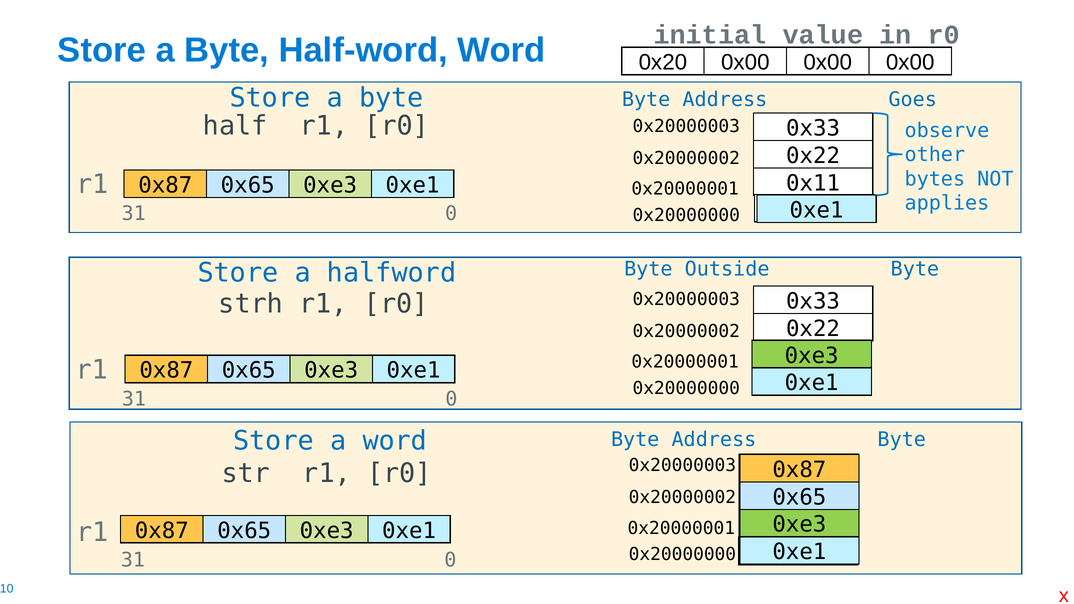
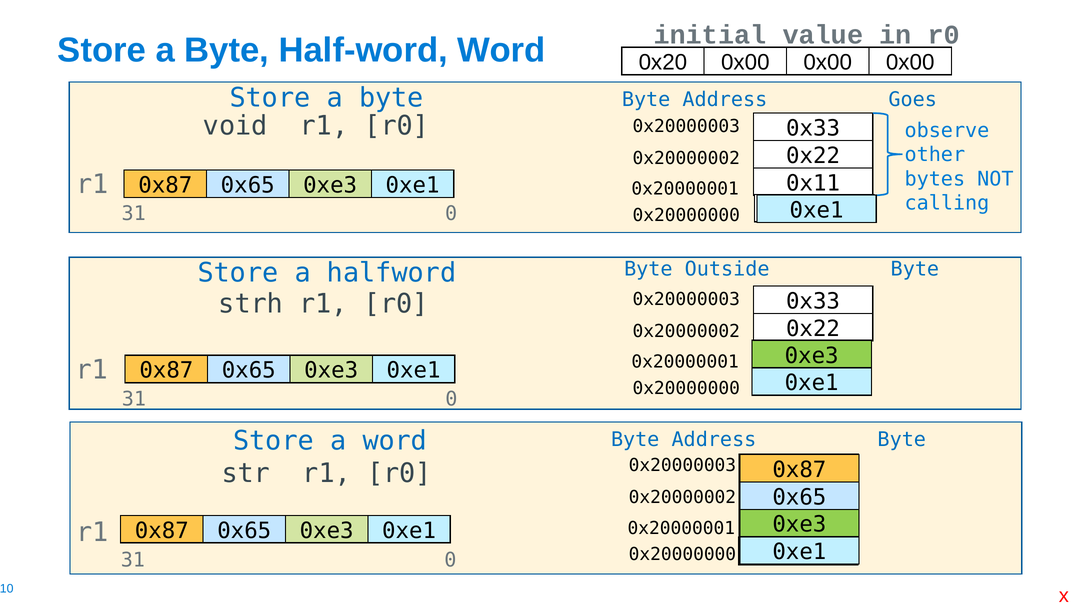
half: half -> void (235, 126)
applies: applies -> calling (947, 203)
